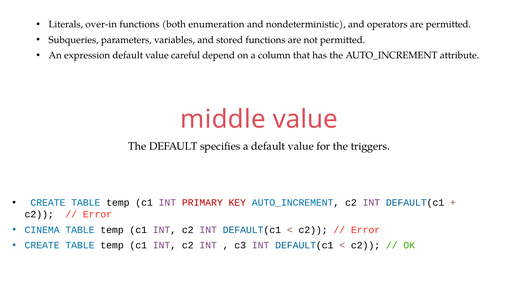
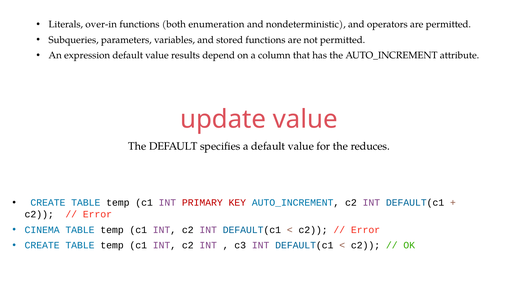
careful: careful -> results (185, 55)
middle: middle -> update (223, 120)
triggers: triggers -> reduces (370, 146)
